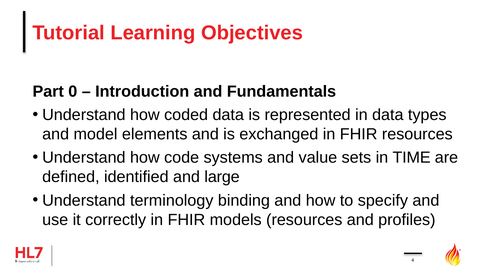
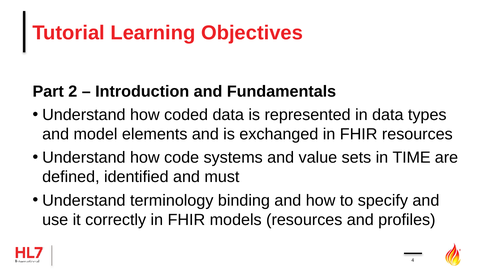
0: 0 -> 2 (73, 92)
large: large -> must (222, 177)
